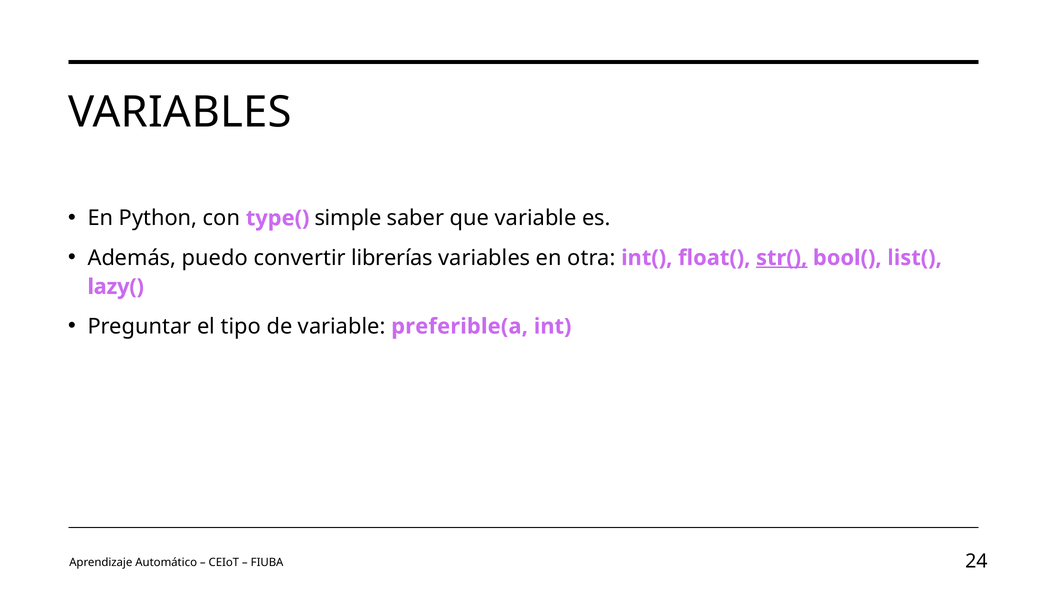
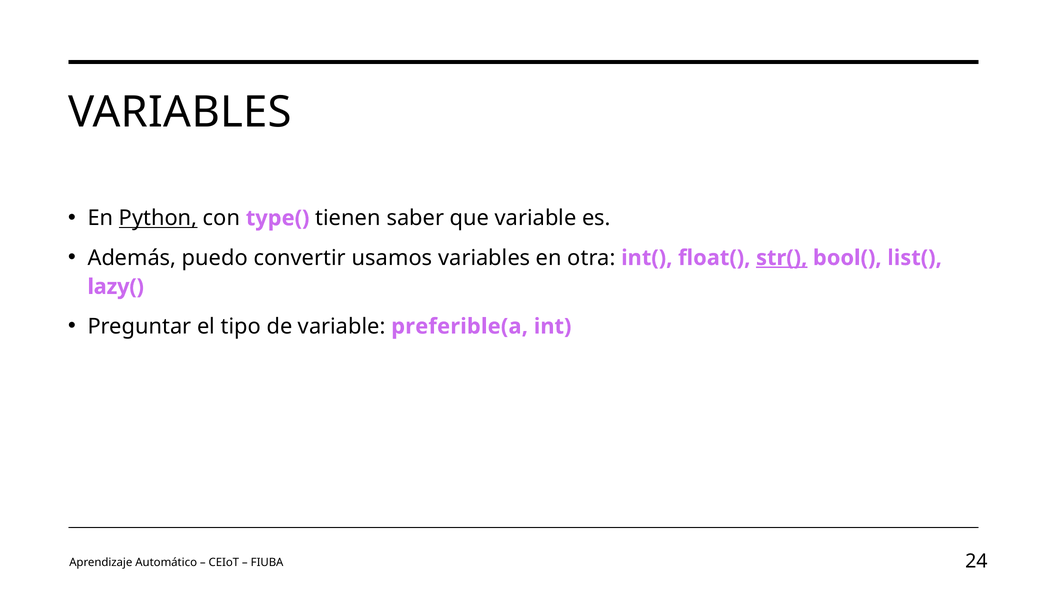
Python underline: none -> present (158, 218)
simple: simple -> tienen (348, 218)
librerías: librerías -> usamos (392, 258)
